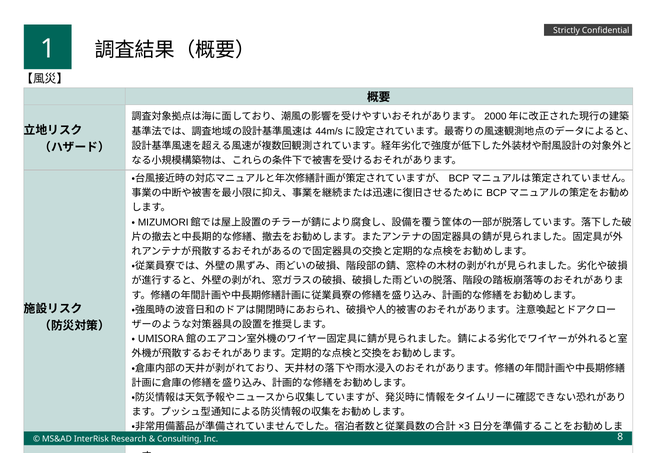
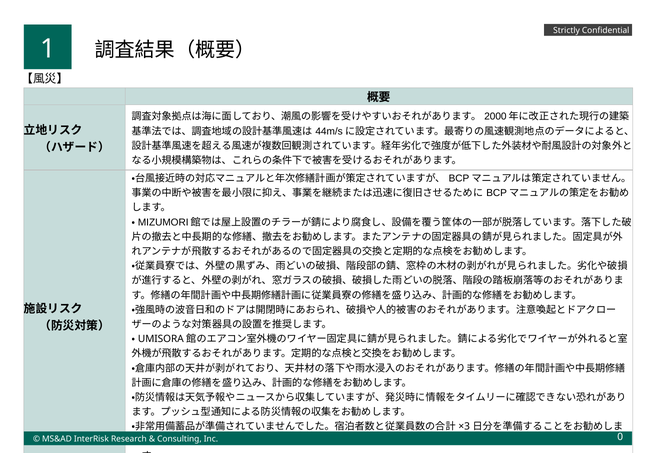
8: 8 -> 0 (620, 436)
